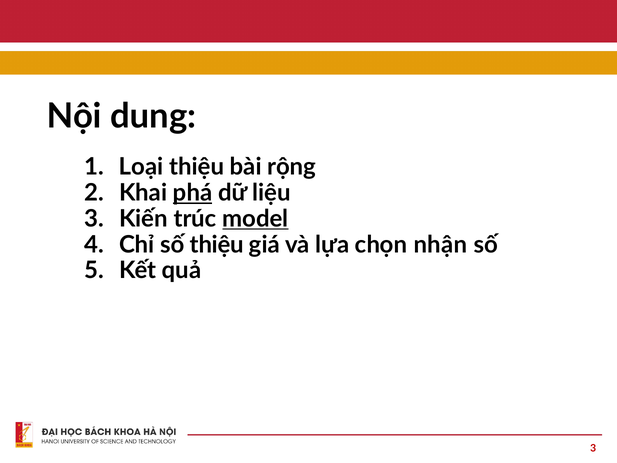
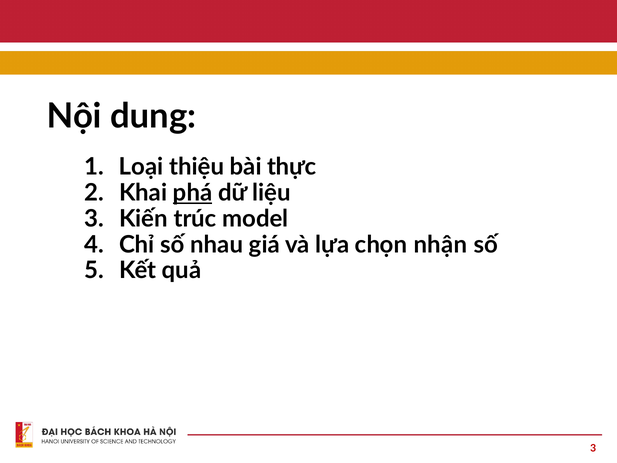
rộng: rộng -> thực (292, 167)
model underline: present -> none (255, 219)
số thiệu: thiệu -> nhau (217, 244)
